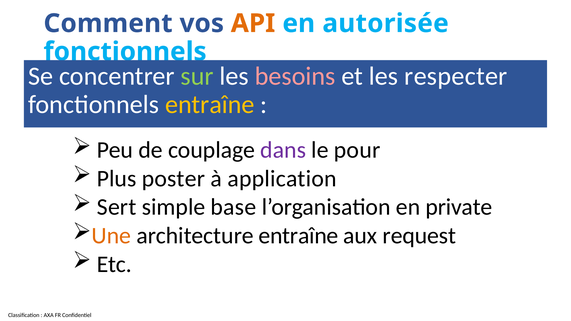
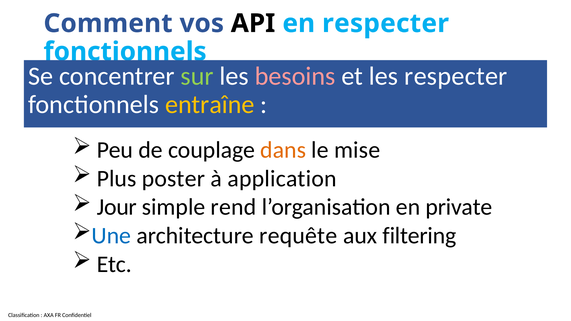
API colour: orange -> black (253, 23)
en autorisée: autorisée -> respecter (386, 23)
dans colour: purple -> orange (283, 150)
pour: pour -> mise (357, 150)
Sert: Sert -> Jour (117, 207)
base: base -> rend (233, 207)
Une colour: orange -> blue (111, 236)
architecture entraîne: entraîne -> requête (298, 236)
request: request -> filtering (419, 236)
